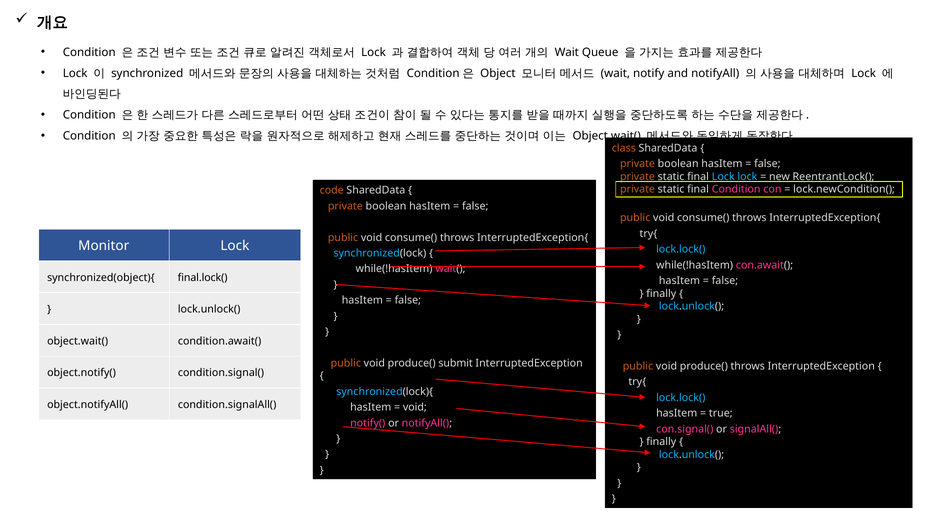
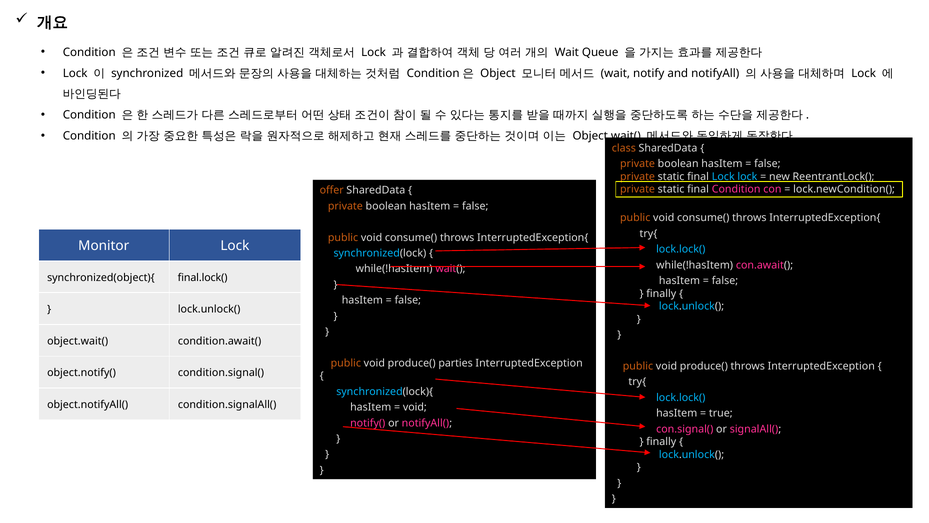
code: code -> offer (332, 190)
submit: submit -> parties (456, 363)
